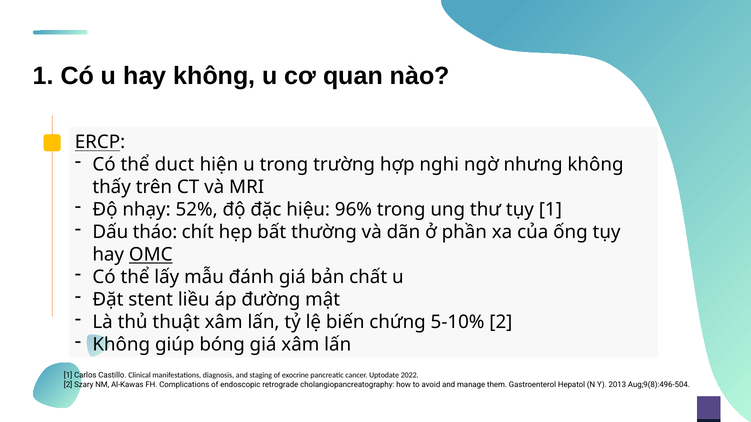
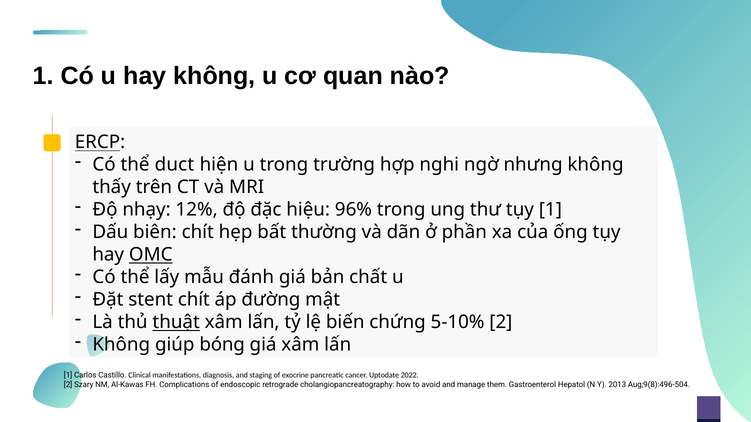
52%: 52% -> 12% (197, 210)
tháo: tháo -> biên (155, 232)
stent liều: liều -> chít (194, 300)
thuật underline: none -> present (176, 323)
